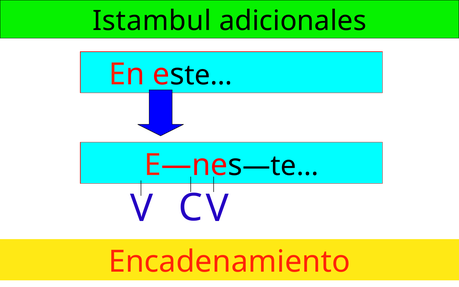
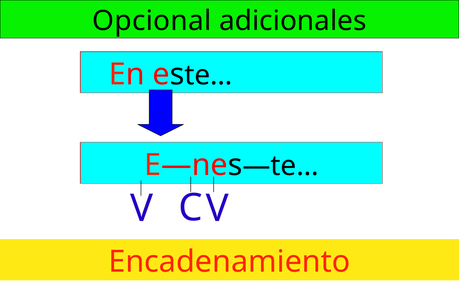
Istambul: Istambul -> Opcional (152, 21)
